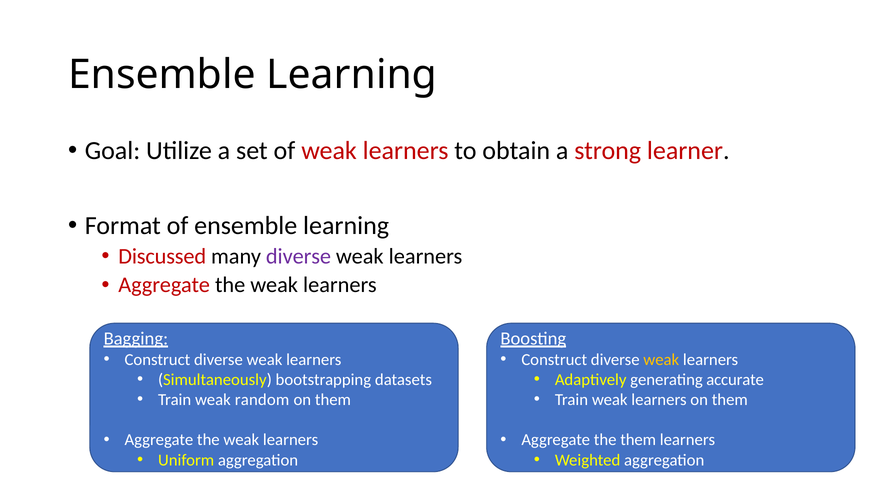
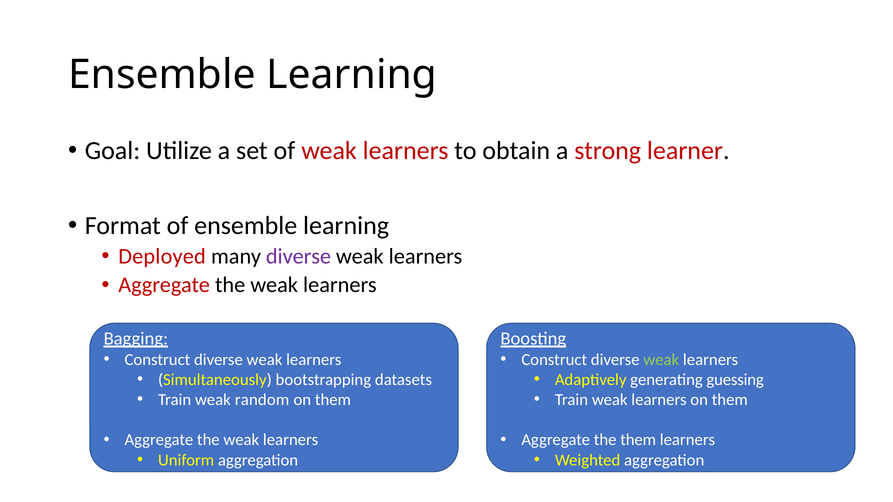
Discussed: Discussed -> Deployed (162, 256)
weak colour: yellow -> light green (661, 360)
accurate: accurate -> guessing (735, 380)
